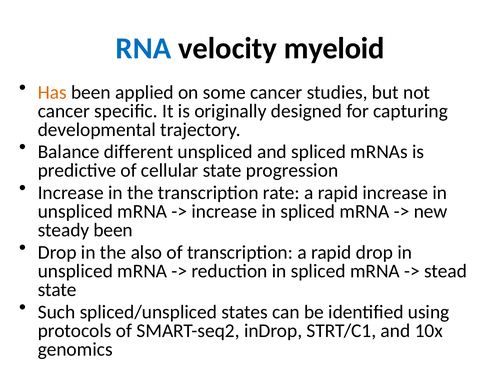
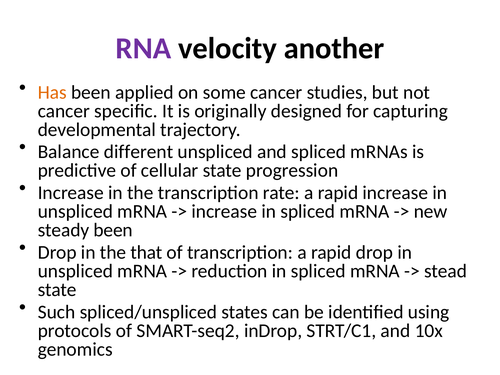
RNA colour: blue -> purple (143, 48)
myeloid: myeloid -> another (334, 48)
also: also -> that (147, 252)
